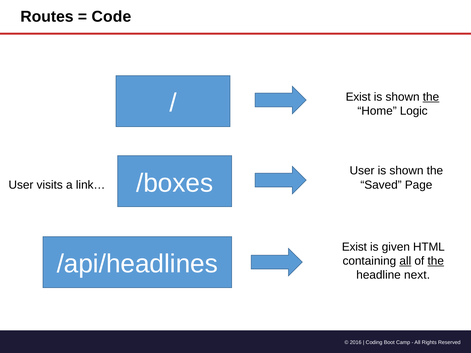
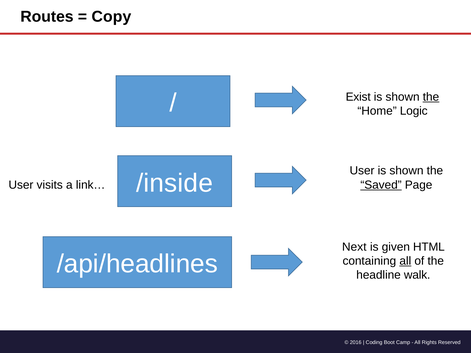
Code: Code -> Copy (111, 17)
/boxes: /boxes -> /inside (175, 183)
Saved underline: none -> present (381, 185)
Exist: Exist -> Next (354, 247)
the underline: present -> none (436, 261)
next: next -> walk (417, 275)
